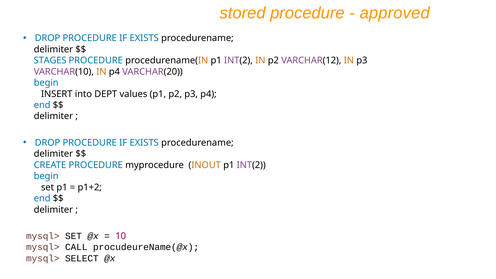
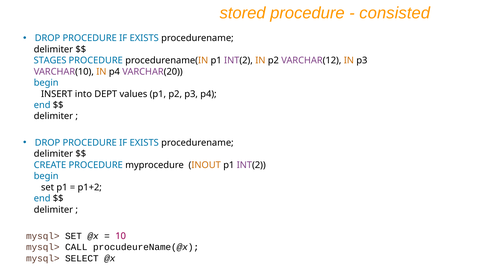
approved: approved -> consisted (395, 13)
